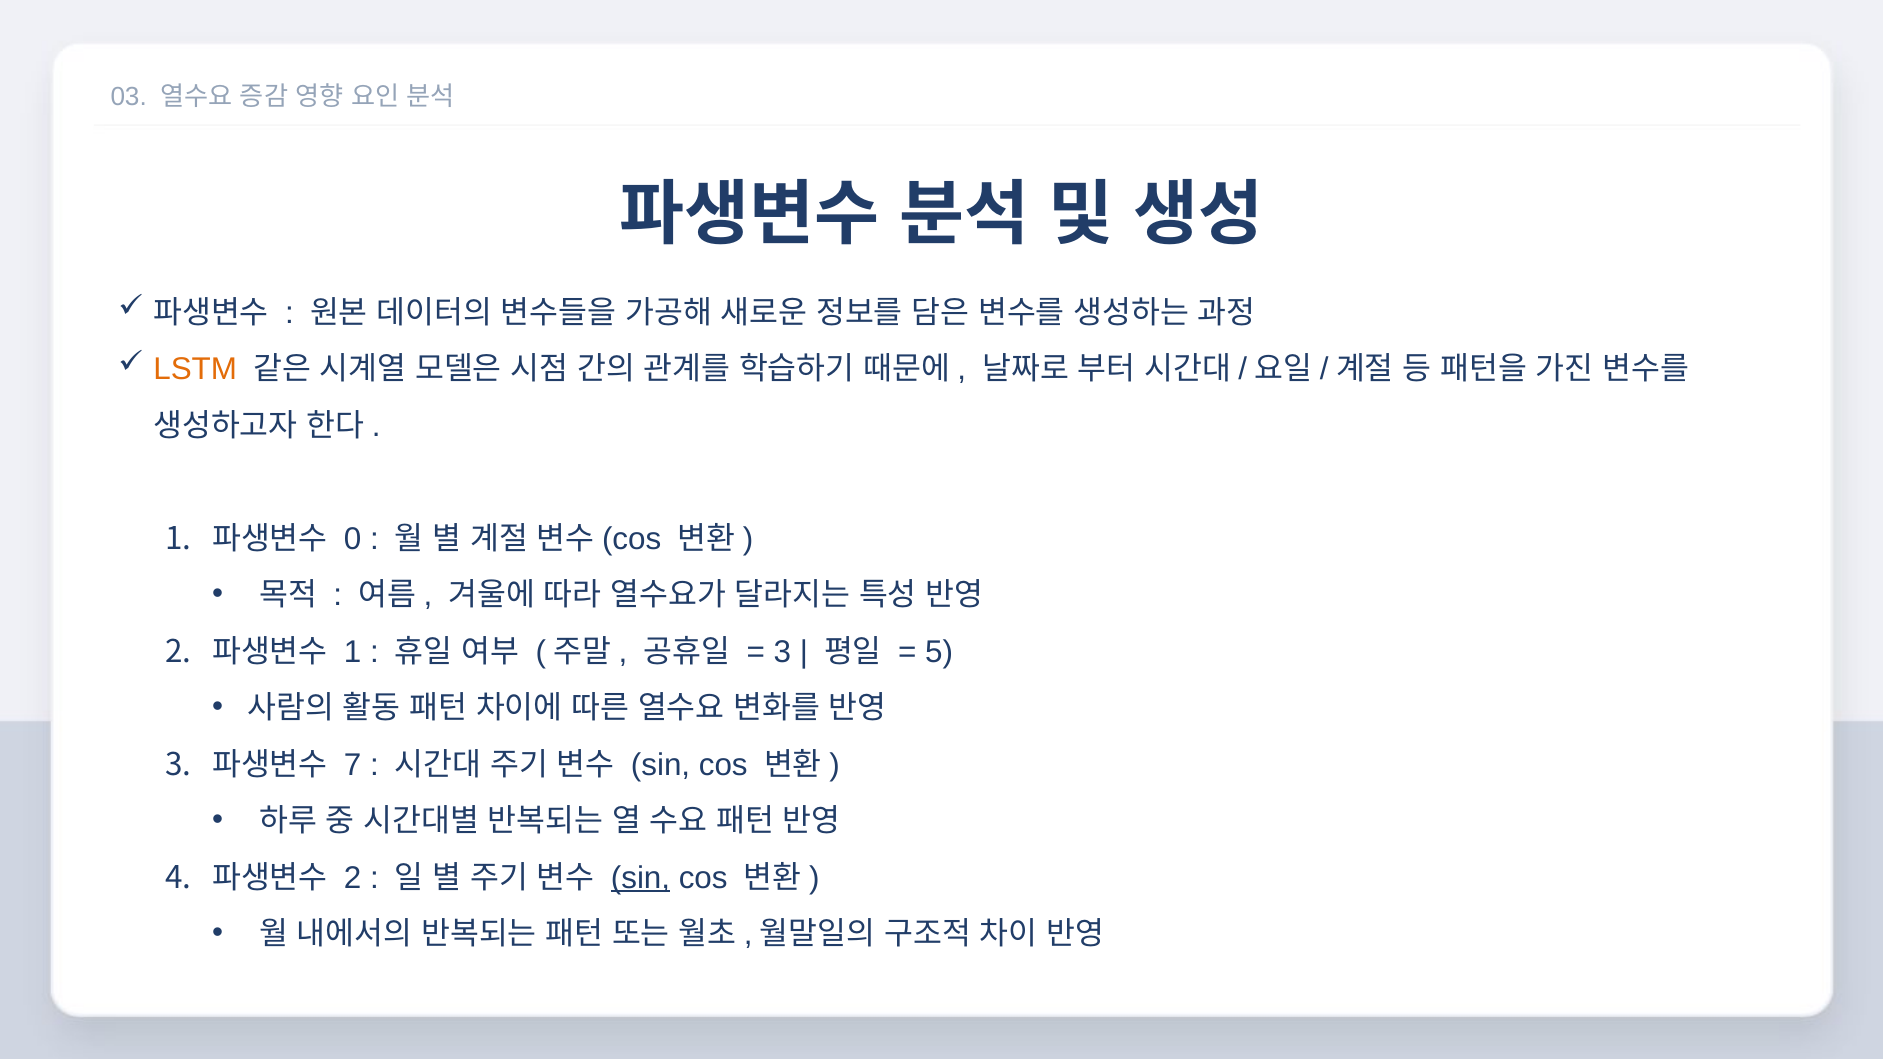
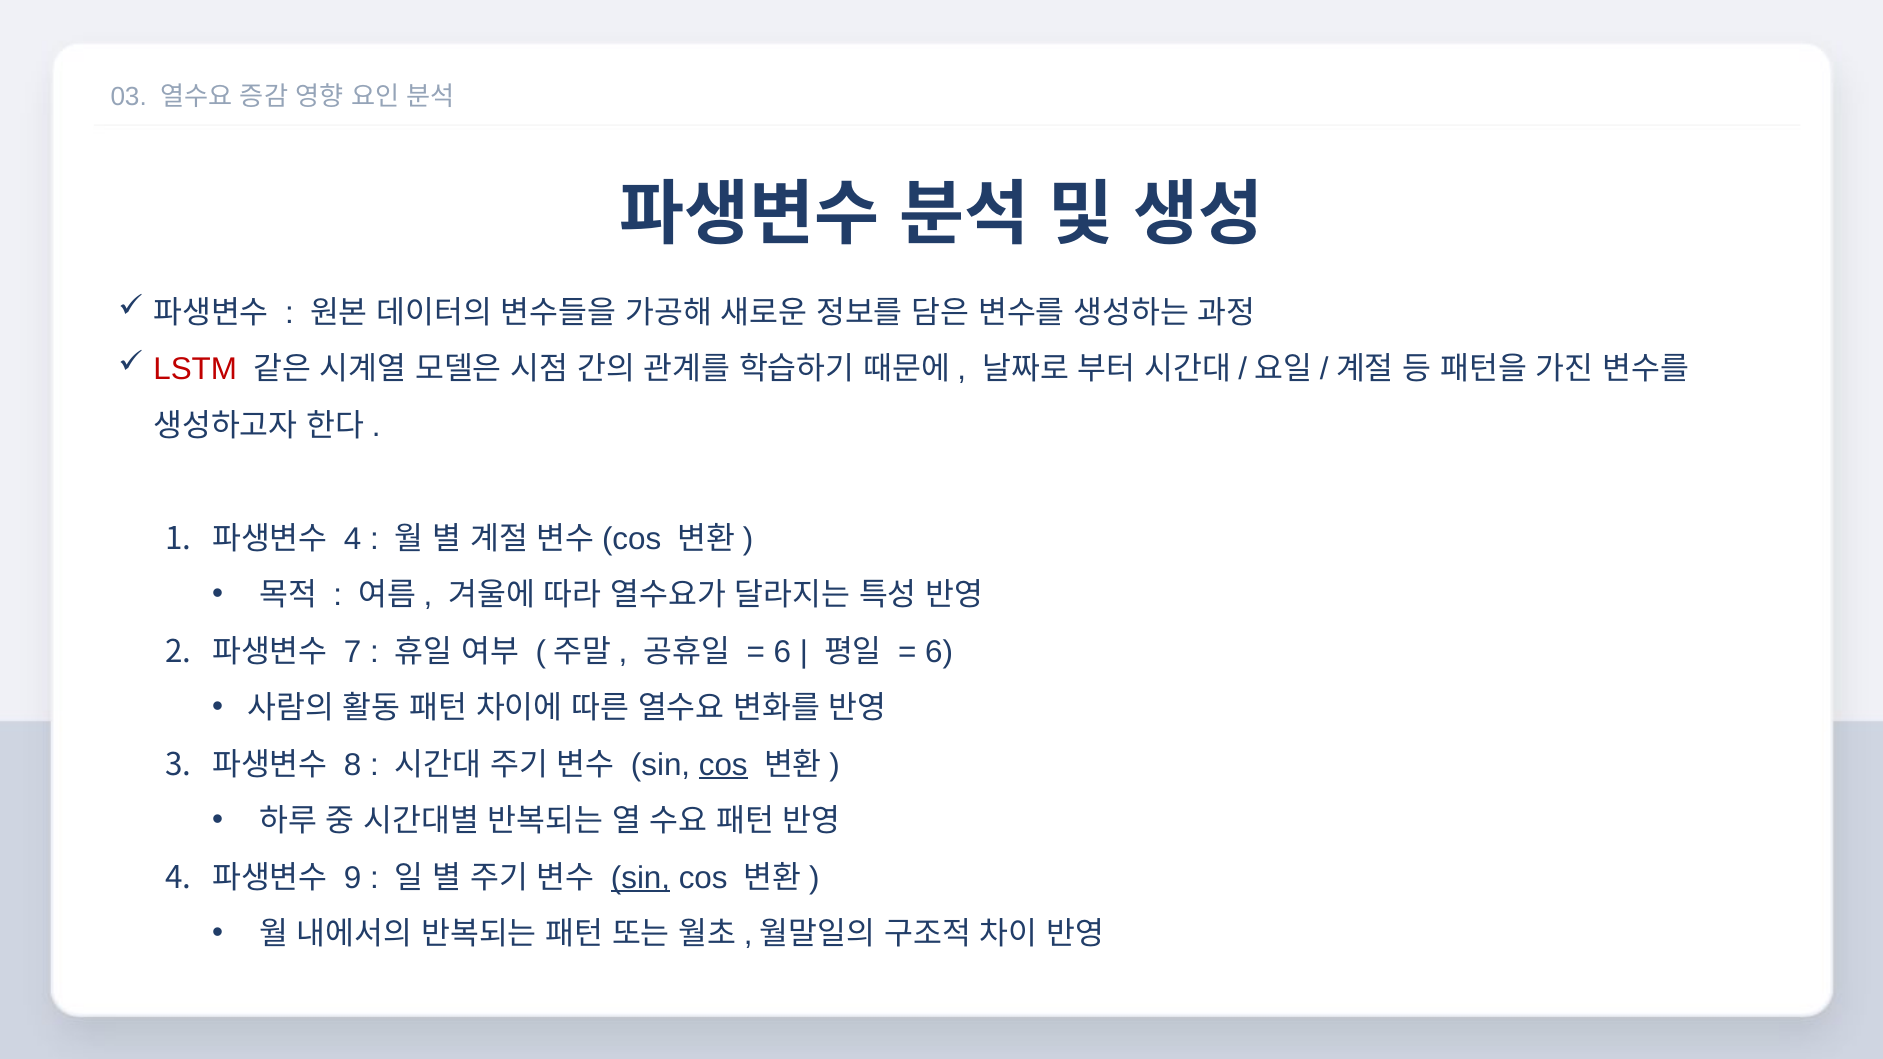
LSTM colour: orange -> red (195, 369)
0: 0 -> 4 (353, 539)
1: 1 -> 7 (353, 652)
3: 3 -> 6 (782, 652)
5: 5 -> 6 (939, 652)
7: 7 -> 8 (353, 765)
cos underline: none -> present (723, 765)
2: 2 -> 9 (353, 878)
